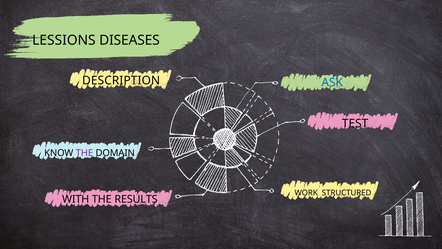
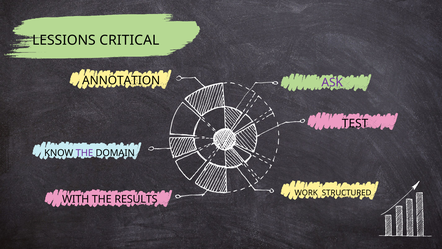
DISEASES: DISEASES -> CRITICAL (129, 40)
DESCRIPTION: DESCRIPTION -> ANNOTATION (121, 81)
ASK colour: blue -> purple (332, 82)
